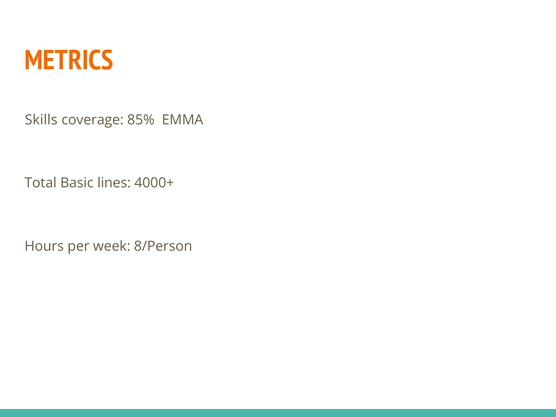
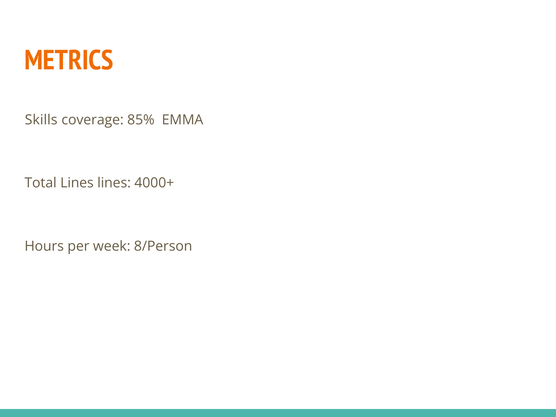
Total Basic: Basic -> Lines (77, 183)
